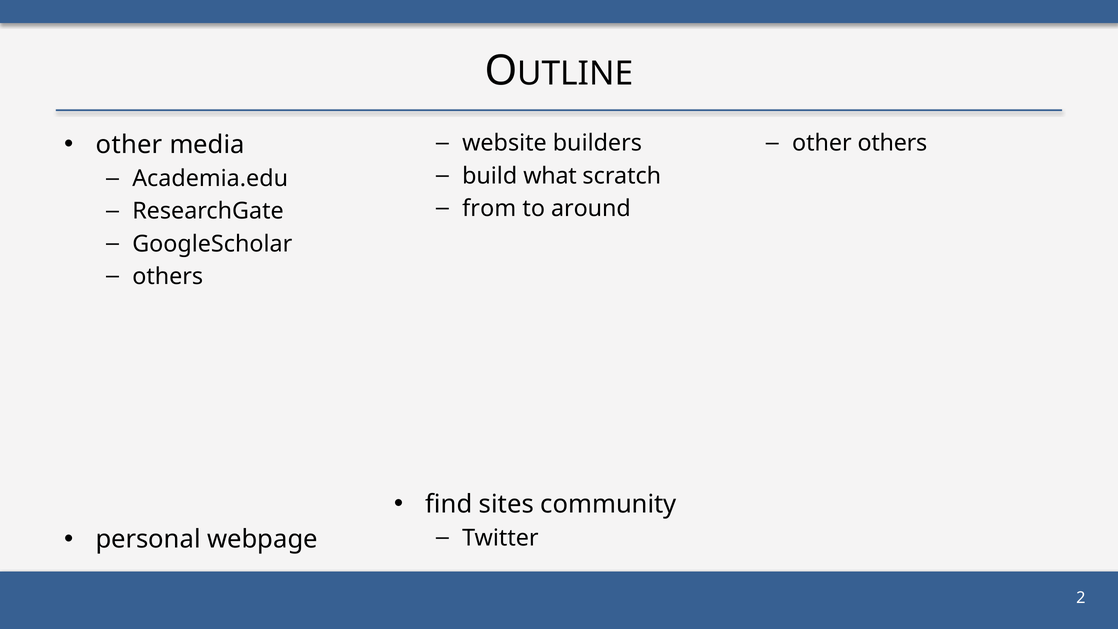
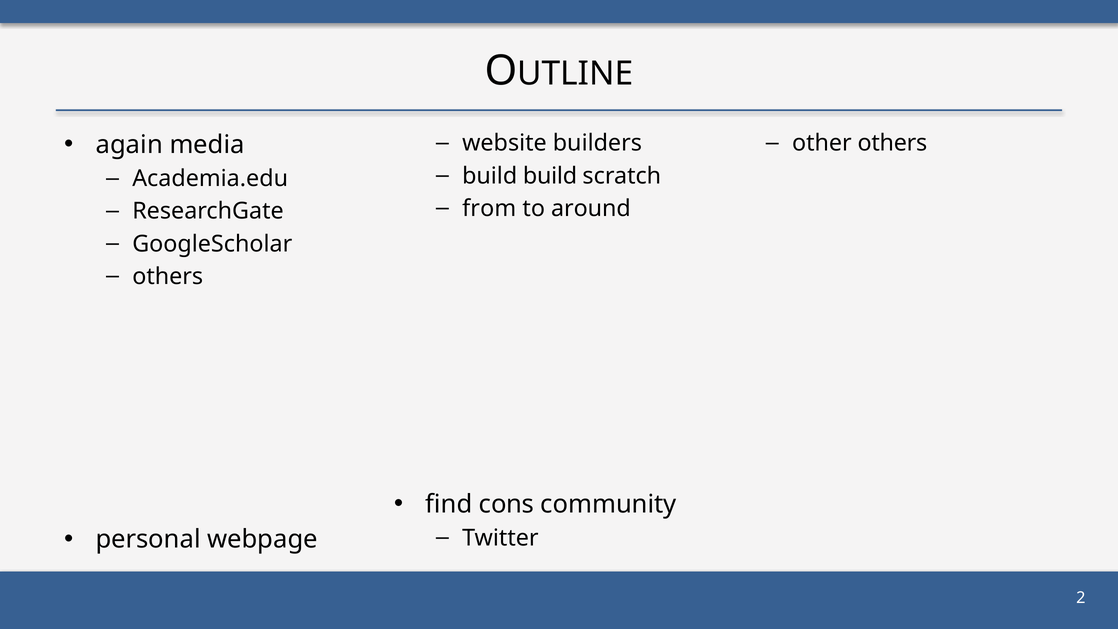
other: other -> again (129, 145)
build what: what -> build (550, 176)
sites: sites -> cons (507, 504)
